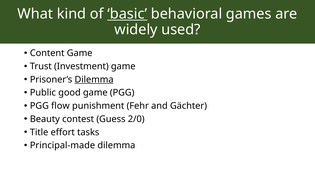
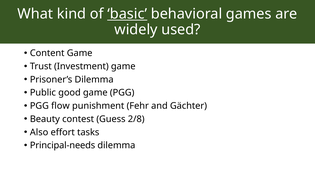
Dilemma underline: present -> none (94, 80)
2/0: 2/0 -> 2/8 (136, 119)
Title: Title -> Also (39, 132)
Principal-made: Principal-made -> Principal-needs (63, 146)
